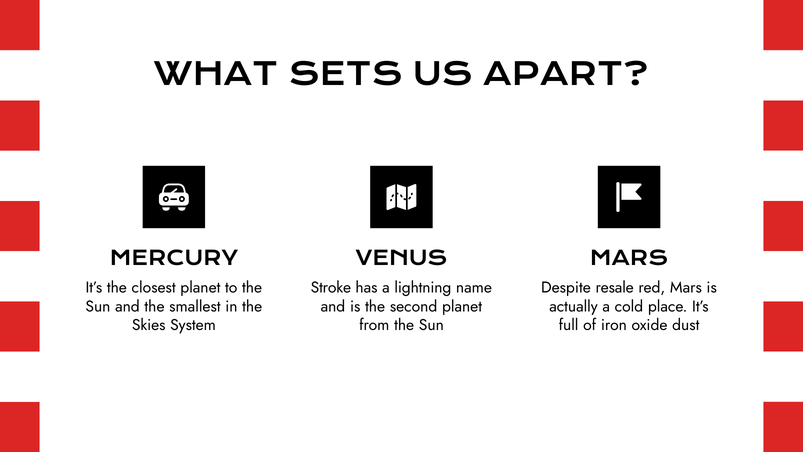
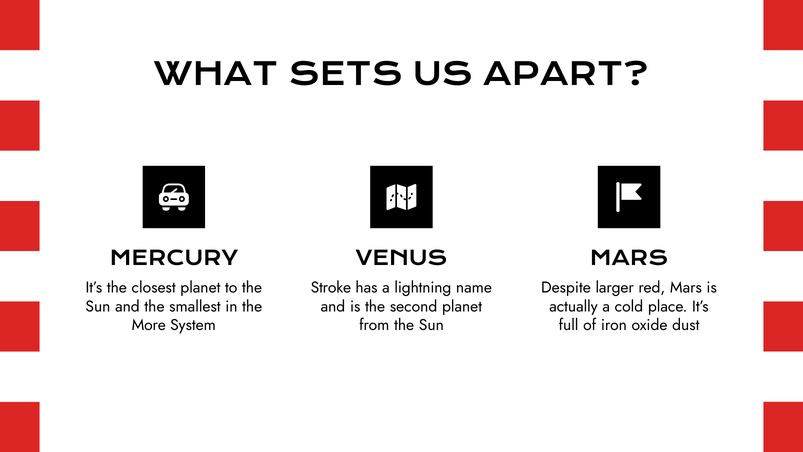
resale: resale -> larger (615, 287)
Skies: Skies -> More (149, 325)
